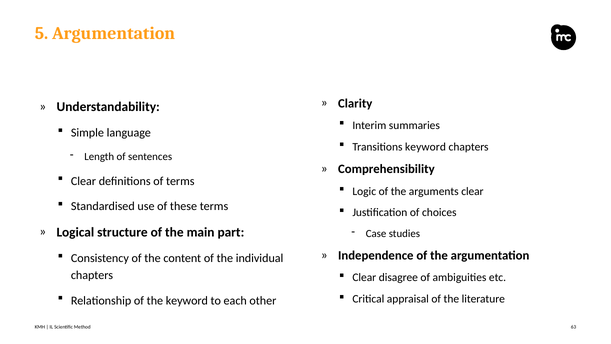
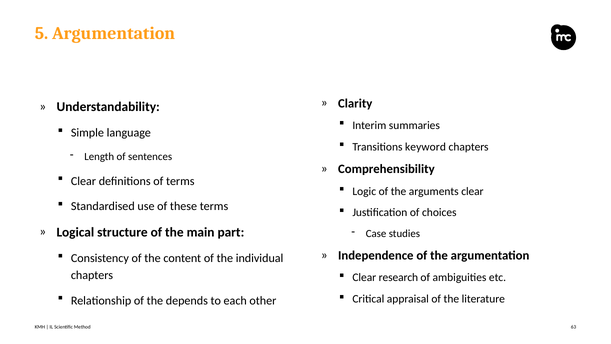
disagree: disagree -> research (398, 277)
the keyword: keyword -> depends (187, 300)
